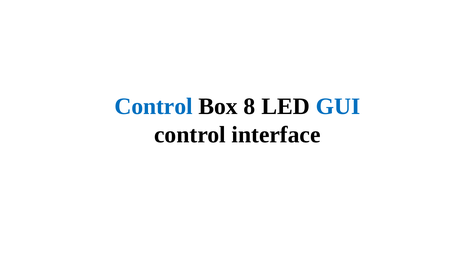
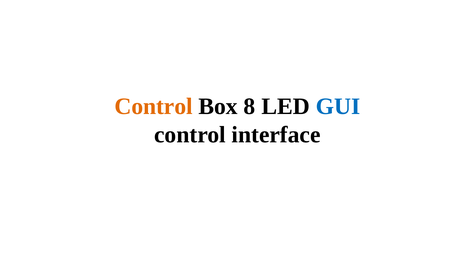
Control colour: blue -> orange (154, 106)
